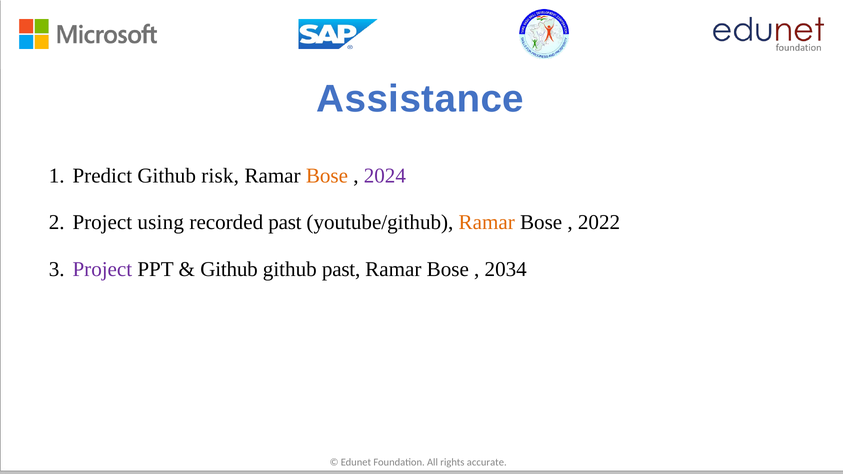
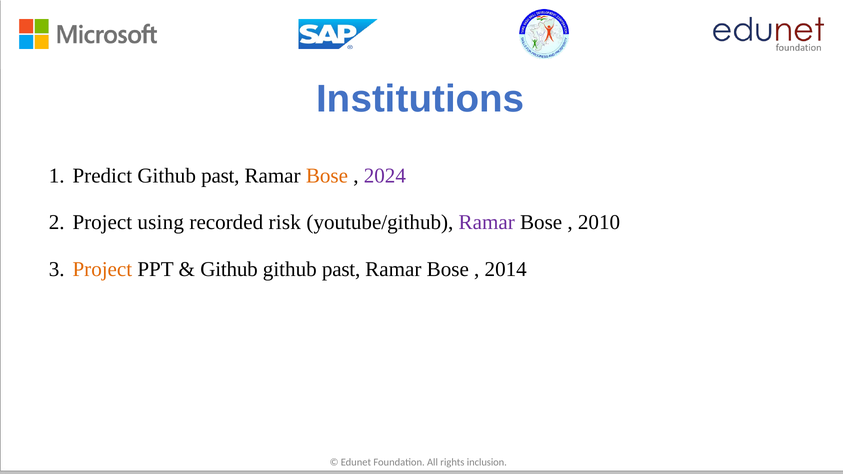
Assistance: Assistance -> Institutions (420, 99)
risk: risk -> past (220, 176)
recorded past: past -> risk (285, 223)
Ramar colour: orange -> purple (487, 223)
2022: 2022 -> 2010 (599, 223)
Project colour: purple -> orange (102, 269)
2034: 2034 -> 2014 (506, 269)
accurate: accurate -> inclusion (487, 462)
